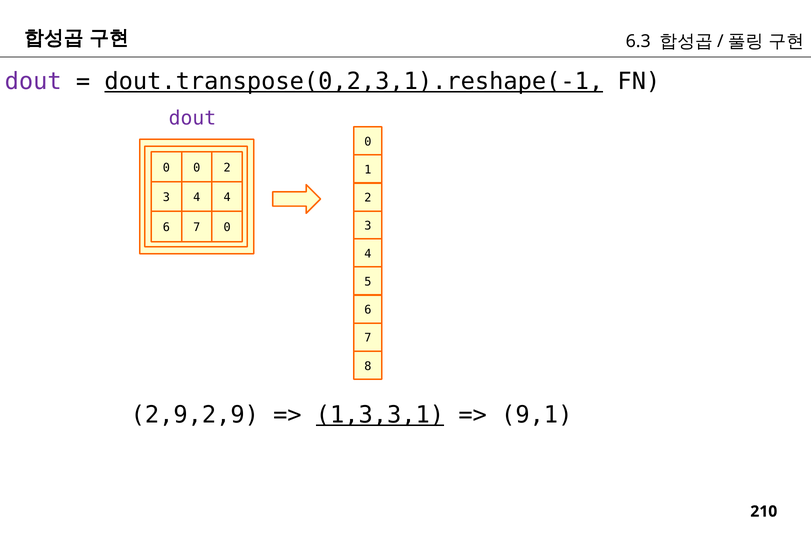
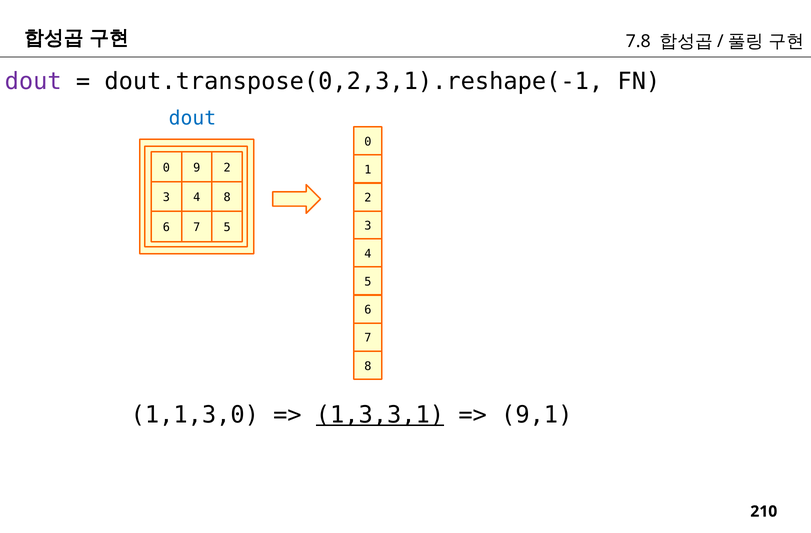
6.3: 6.3 -> 7.8 (638, 42)
dout.transpose(0,2,3,1).reshape(-1 underline: present -> none (354, 81)
dout colour: purple -> blue (192, 118)
0 0: 0 -> 9 (197, 168)
4 4: 4 -> 8 (227, 197)
7 0: 0 -> 5 (227, 227)
2,9,2,9: 2,9,2,9 -> 1,1,3,0 (195, 415)
